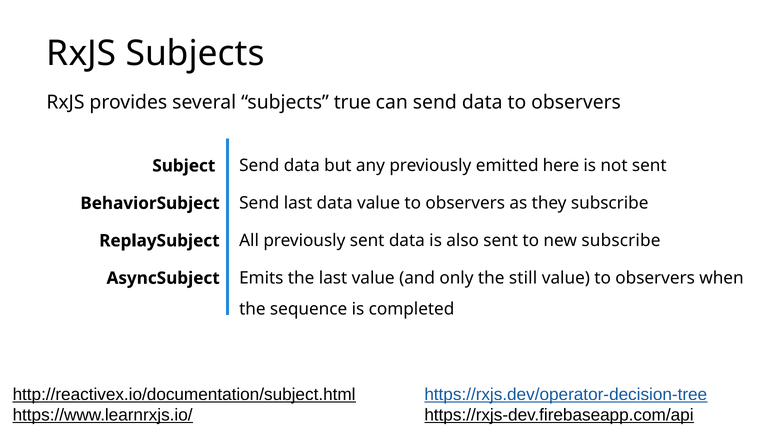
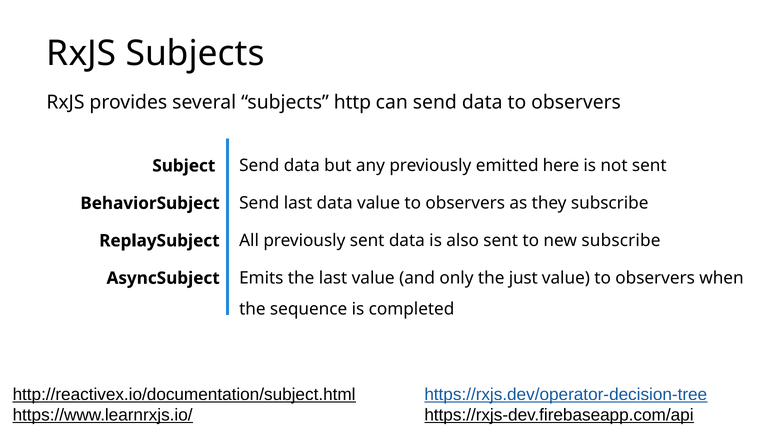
true: true -> http (352, 102)
still: still -> just (523, 278)
